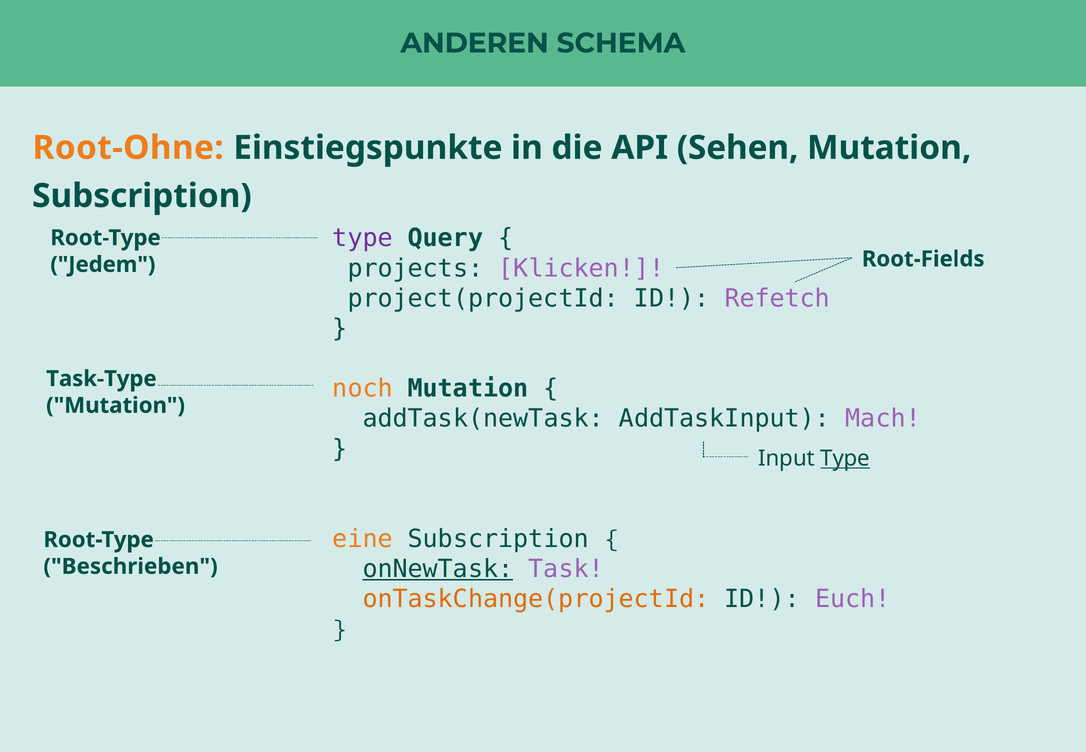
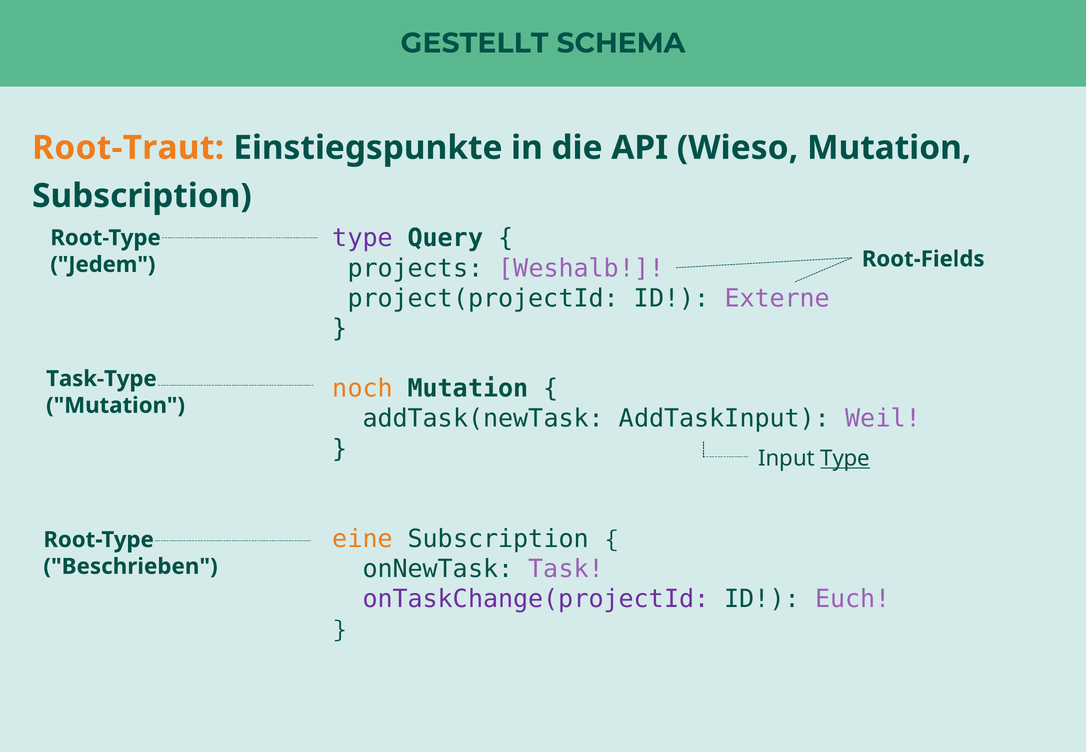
ANDEREN: ANDEREN -> GESTELLT (474, 43)
Root-Ohne: Root-Ohne -> Root-Traut (128, 148)
Sehen: Sehen -> Wieso (737, 148)
Klicken: Klicken -> Weshalb (581, 268)
Refetch: Refetch -> Externe (777, 298)
Mach: Mach -> Weil (883, 419)
onNewTask underline: present -> none (438, 569)
onTaskChange(projectId colour: orange -> purple (536, 599)
